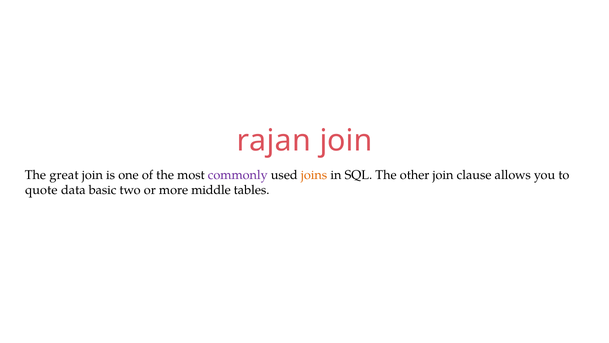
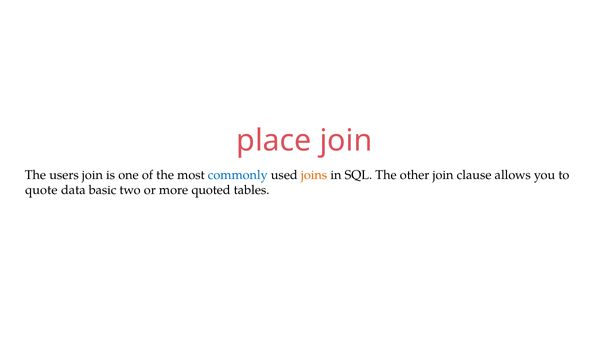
rajan: rajan -> place (274, 141)
great: great -> users (64, 175)
commonly colour: purple -> blue (238, 175)
middle: middle -> quoted (211, 190)
